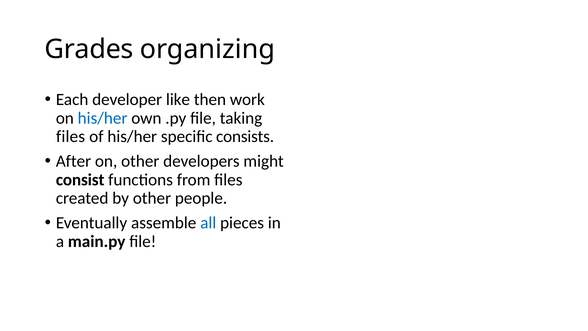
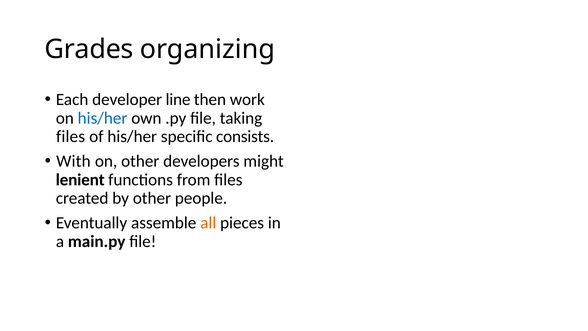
like: like -> line (178, 99)
After: After -> With (73, 161)
consist: consist -> lenient (80, 180)
all colour: blue -> orange (208, 223)
